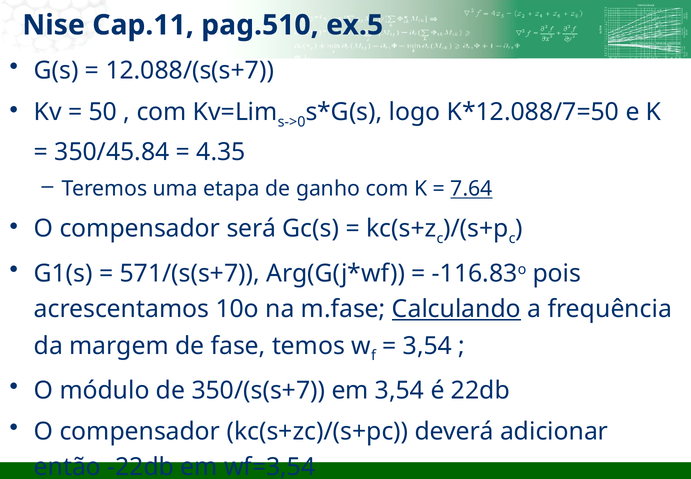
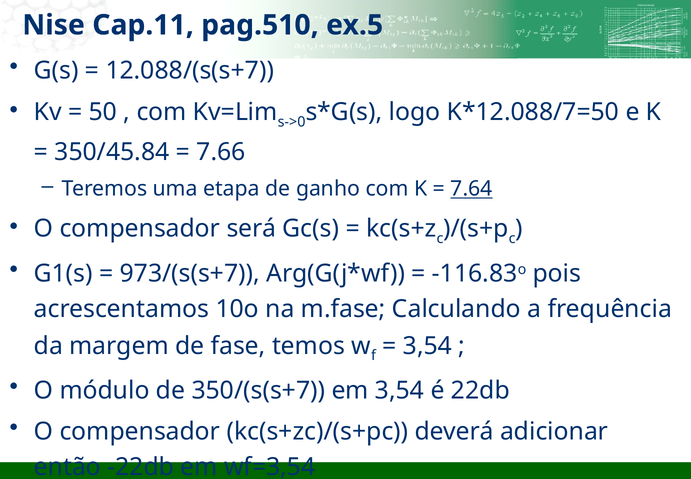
4.35: 4.35 -> 7.66 (221, 152)
571/(s(s+7: 571/(s(s+7 -> 973/(s(s+7 (190, 273)
Calculando underline: present -> none (456, 309)
